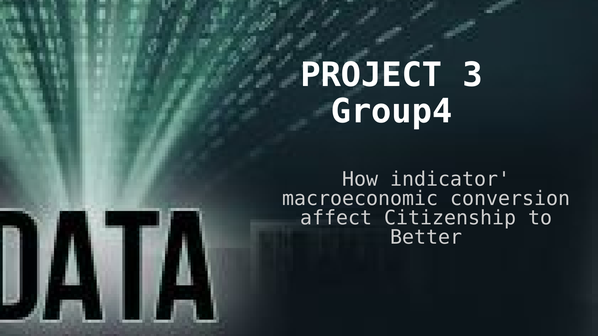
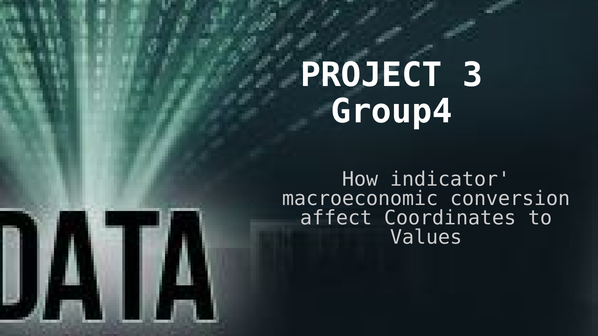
Citizenship: Citizenship -> Coordinates (450, 218)
Better: Better -> Values (426, 238)
